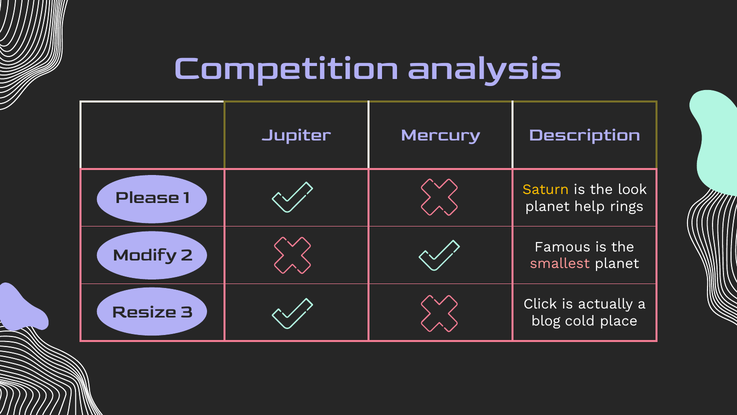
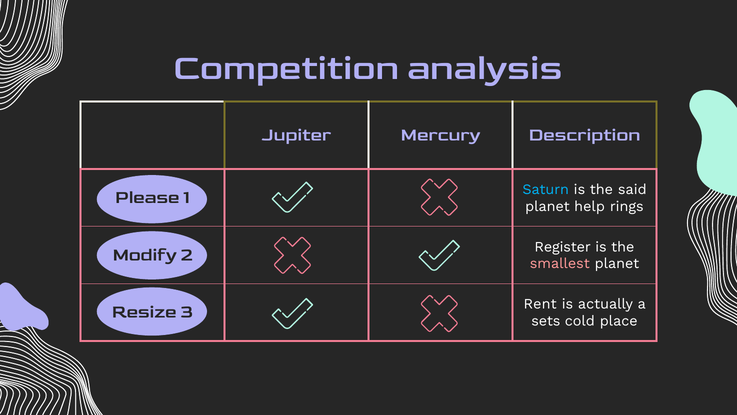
Saturn colour: yellow -> light blue (546, 189)
look: look -> said (632, 189)
Famous: Famous -> Register (563, 247)
Click: Click -> Rent (540, 304)
blog: blog -> sets (546, 321)
